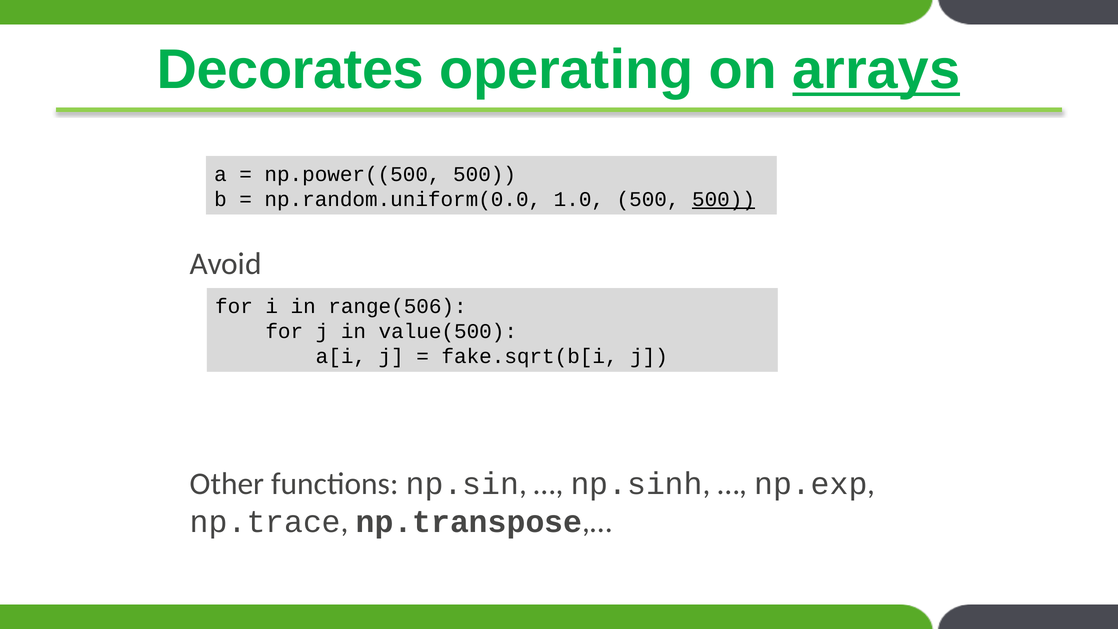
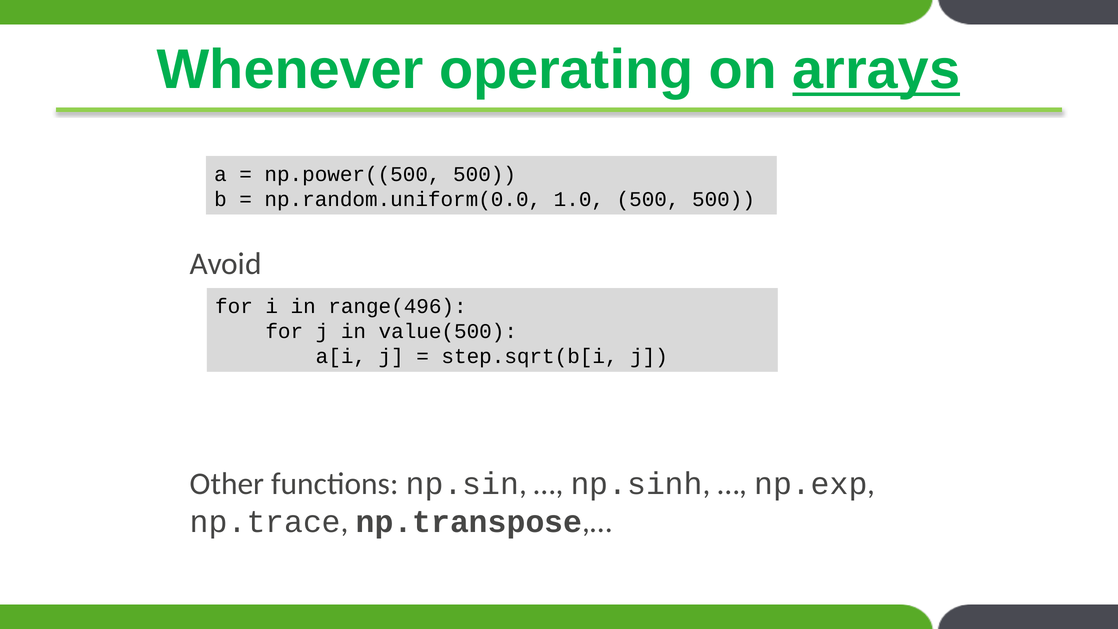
Decorates: Decorates -> Whenever (290, 70)
500 underline: present -> none (724, 199)
range(506: range(506 -> range(496 (397, 306)
fake.sqrt(b[i: fake.sqrt(b[i -> step.sqrt(b[i (530, 356)
